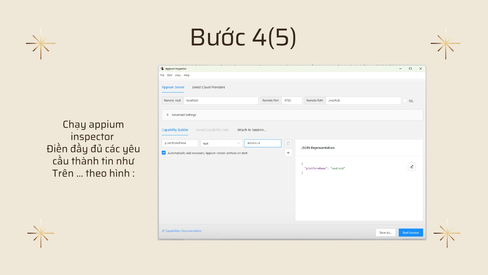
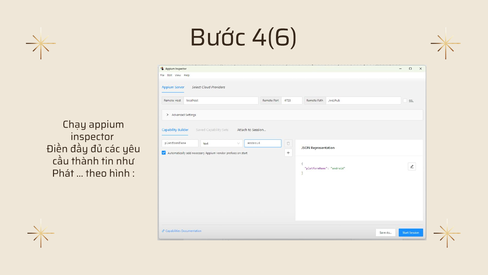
4(5: 4(5 -> 4(6 (274, 37)
Trên: Trên -> Phát (63, 173)
